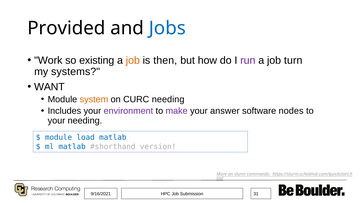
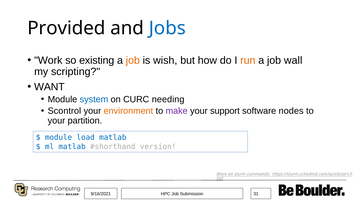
then: then -> wish (165, 60)
run colour: purple -> orange (248, 60)
turn: turn -> wall (293, 60)
systems: systems -> scripting (76, 72)
system colour: orange -> blue (94, 99)
Includes: Includes -> Scontrol (64, 111)
environment colour: purple -> orange (128, 111)
answer: answer -> support (225, 111)
your needing: needing -> partition (85, 120)
